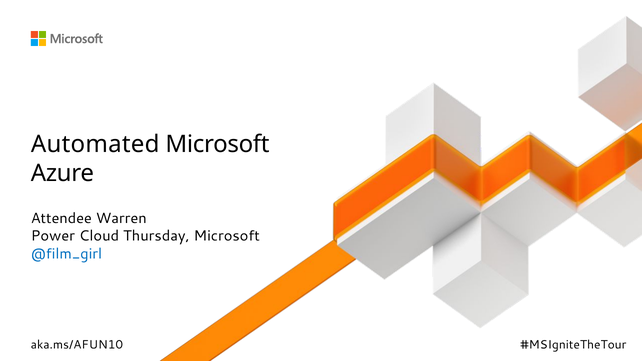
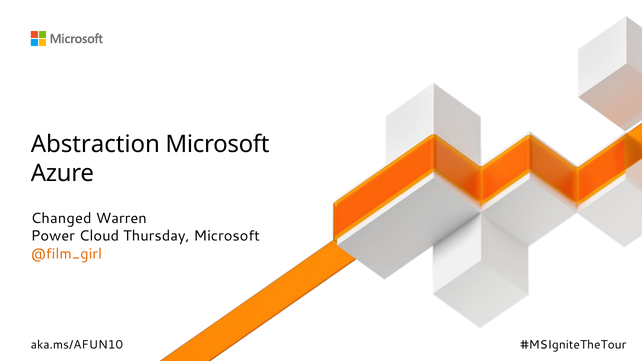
Automated: Automated -> Abstraction (95, 144)
Attendee: Attendee -> Changed (61, 219)
@film_girl colour: blue -> orange (66, 254)
